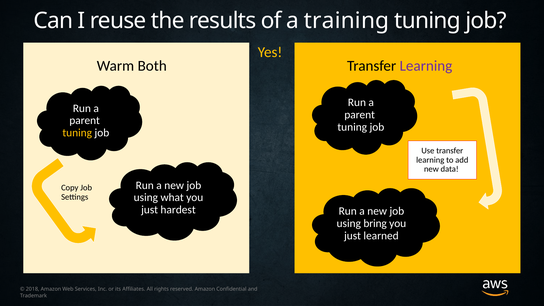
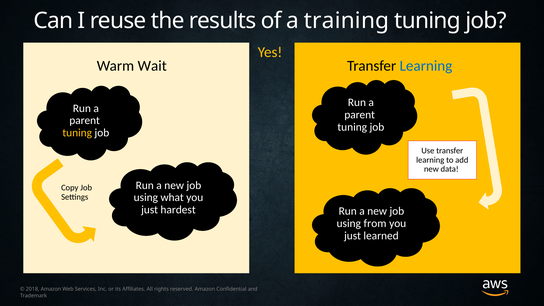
Both: Both -> Wait (152, 66)
Learning colour: purple -> blue (426, 66)
bring: bring -> from (375, 223)
